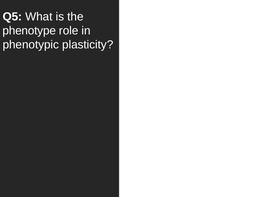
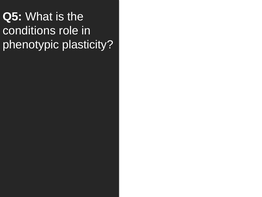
phenotype: phenotype -> conditions (29, 31)
